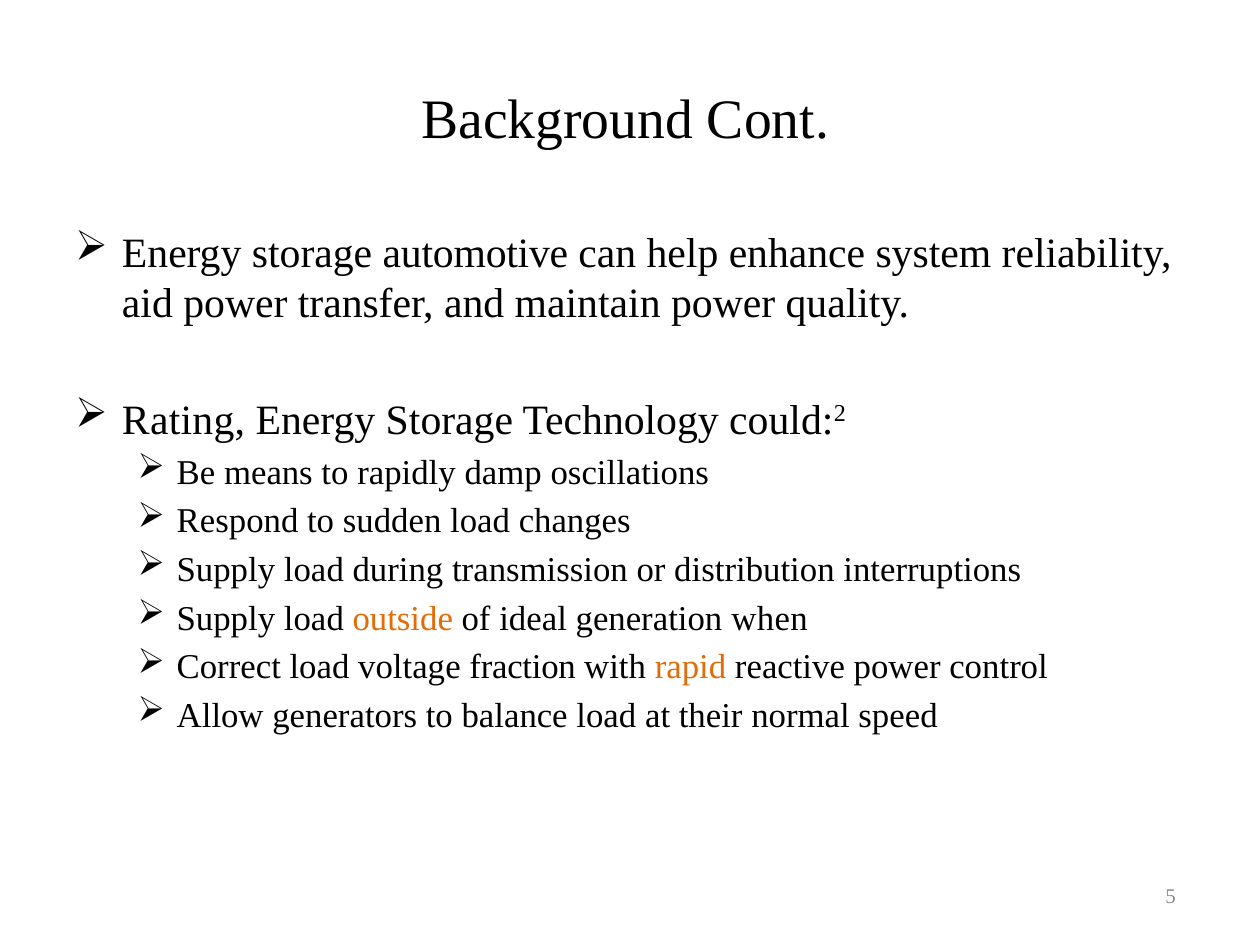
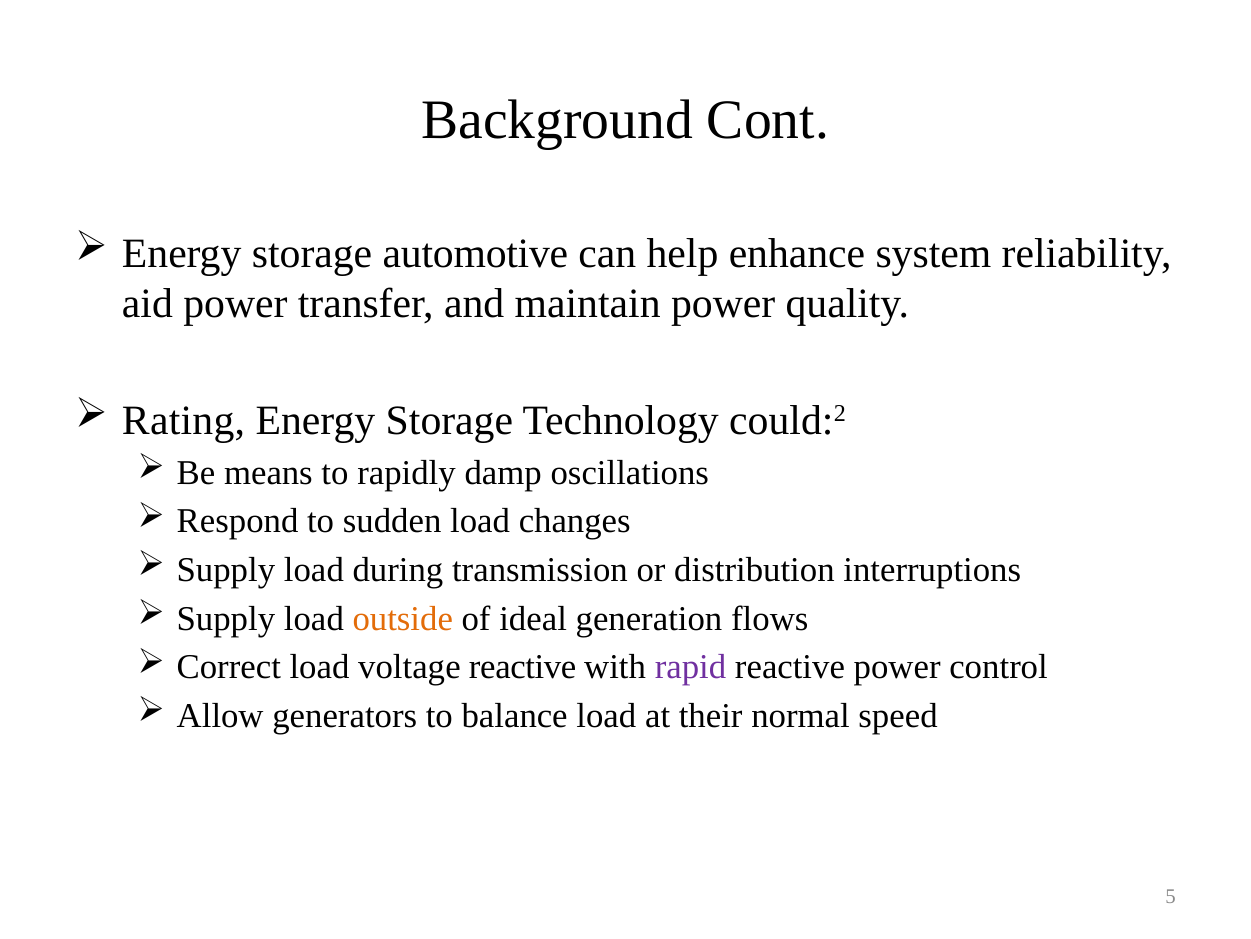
when: when -> flows (770, 618)
voltage fraction: fraction -> reactive (523, 667)
rapid colour: orange -> purple (691, 667)
